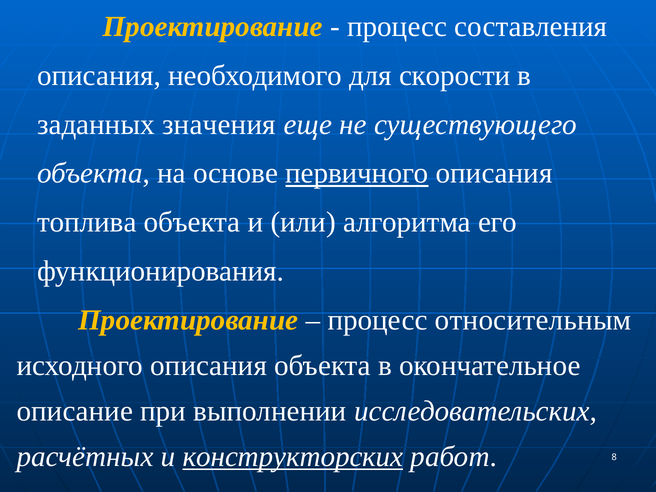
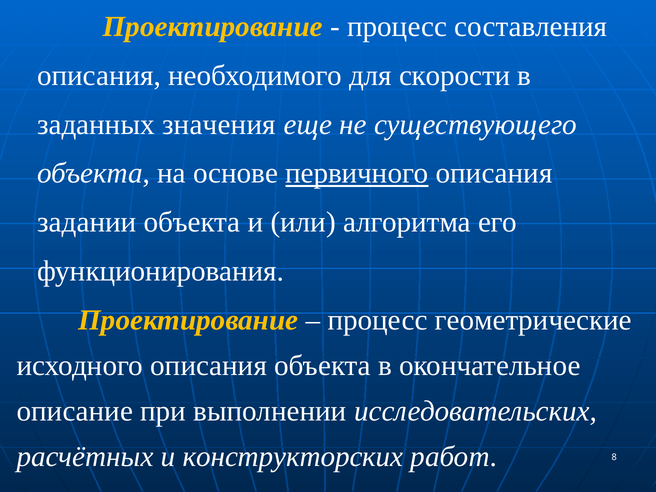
топлива: топлива -> задании (87, 222)
относительным: относительным -> геометрические (533, 320)
конструкторских underline: present -> none (293, 457)
